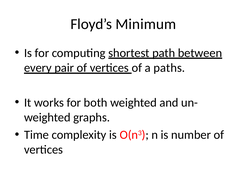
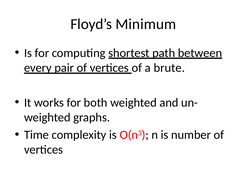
paths: paths -> brute (169, 68)
